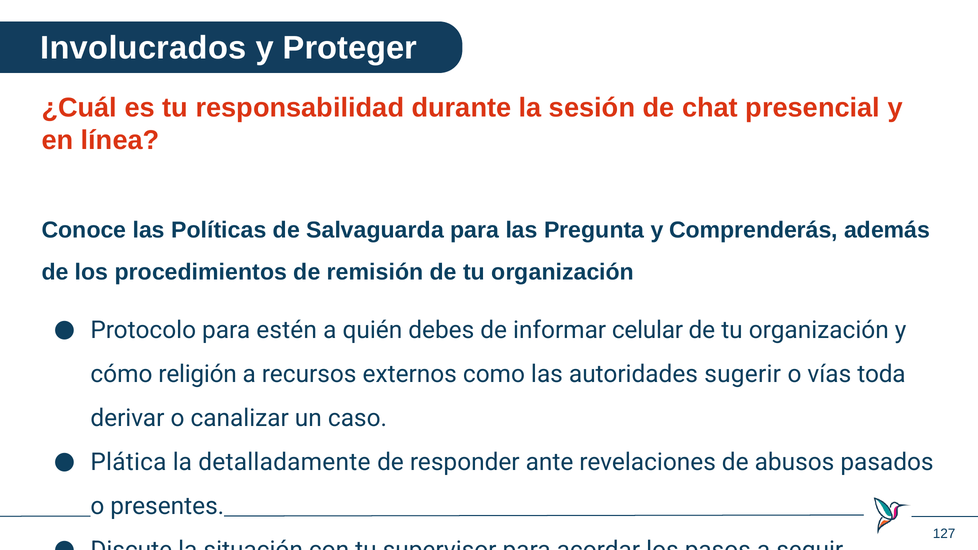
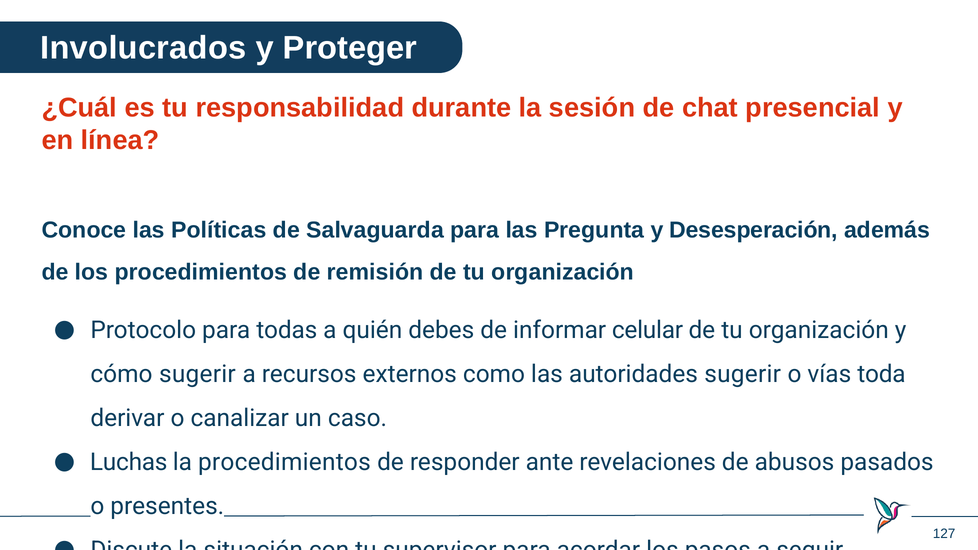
Comprenderás: Comprenderás -> Desesperación (754, 230)
estén: estén -> todas (287, 330)
cómo religión: religión -> sugerir (197, 374)
Plática: Plática -> Luchas (129, 462)
la detalladamente: detalladamente -> procedimientos (284, 462)
